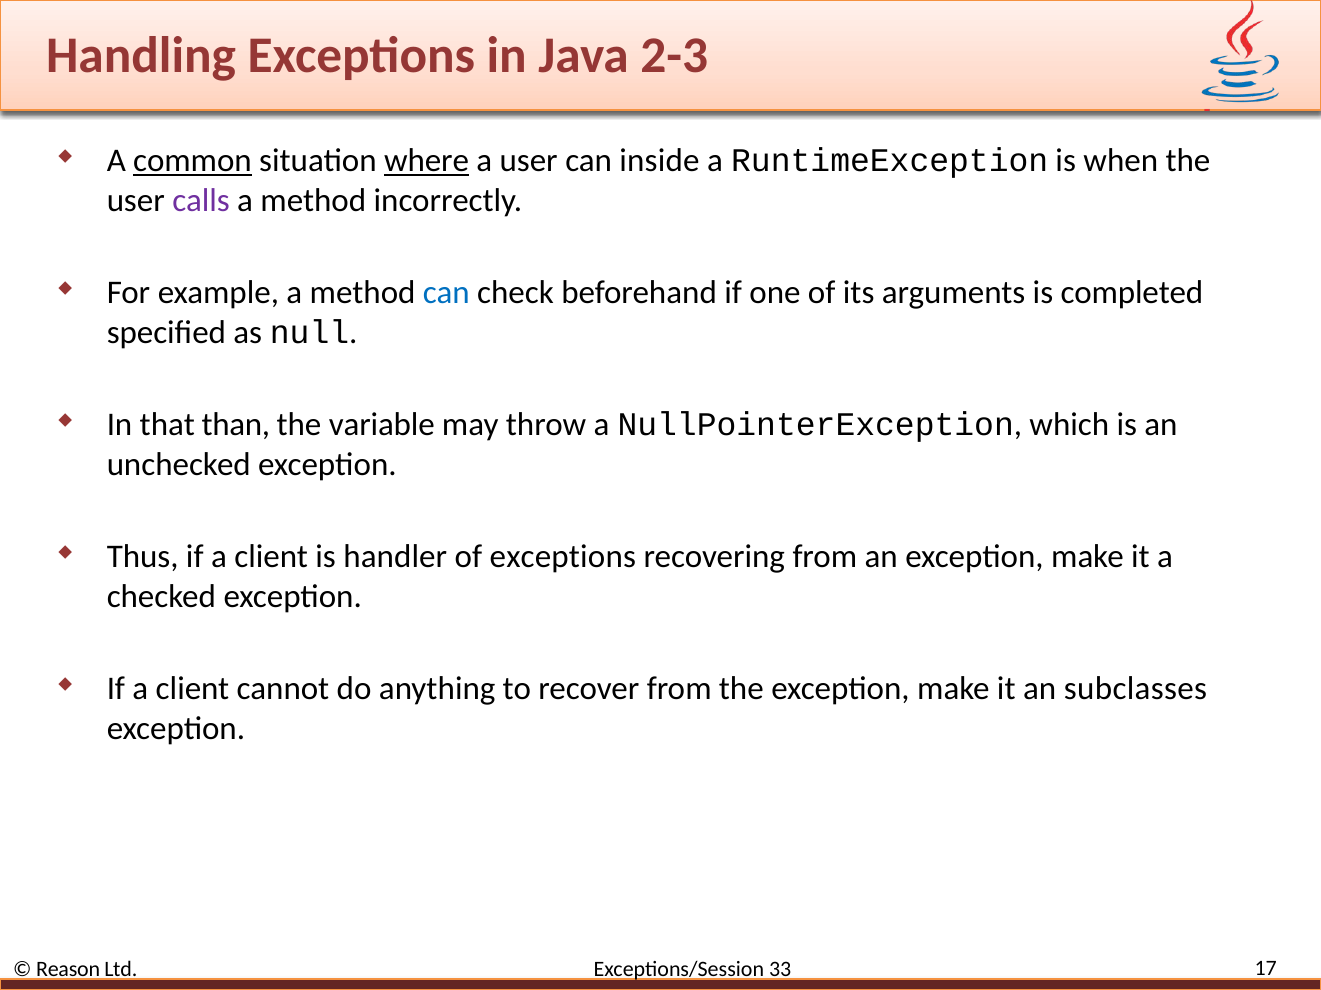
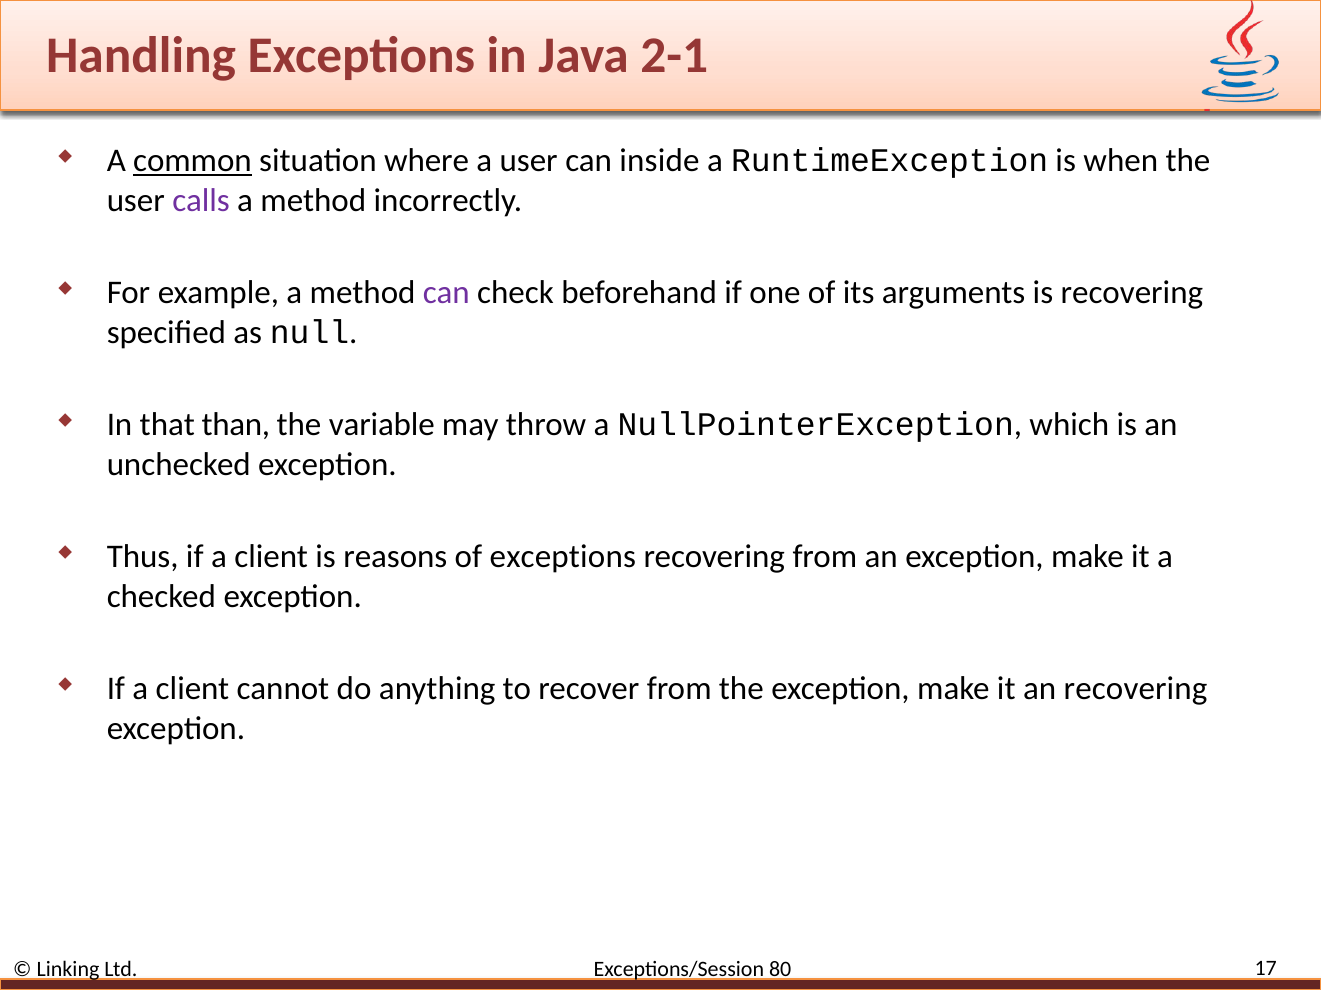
2-3: 2-3 -> 2-1 (674, 55)
where underline: present -> none (427, 161)
can colour: blue -> purple (446, 293)
is completed: completed -> recovering (1132, 293)
handler: handler -> reasons (395, 557)
an subclasses: subclasses -> recovering (1136, 689)
Reason: Reason -> Linking (68, 970)
33: 33 -> 80 (780, 970)
